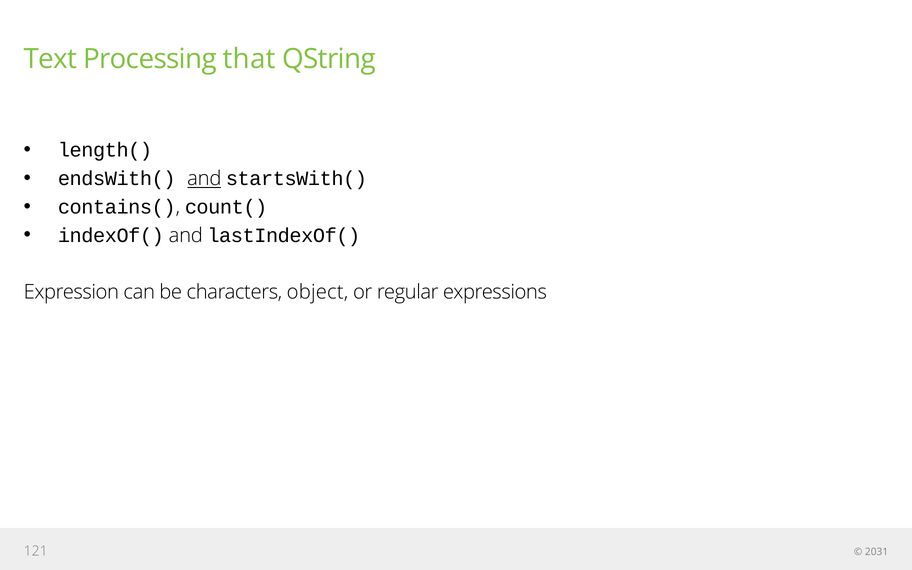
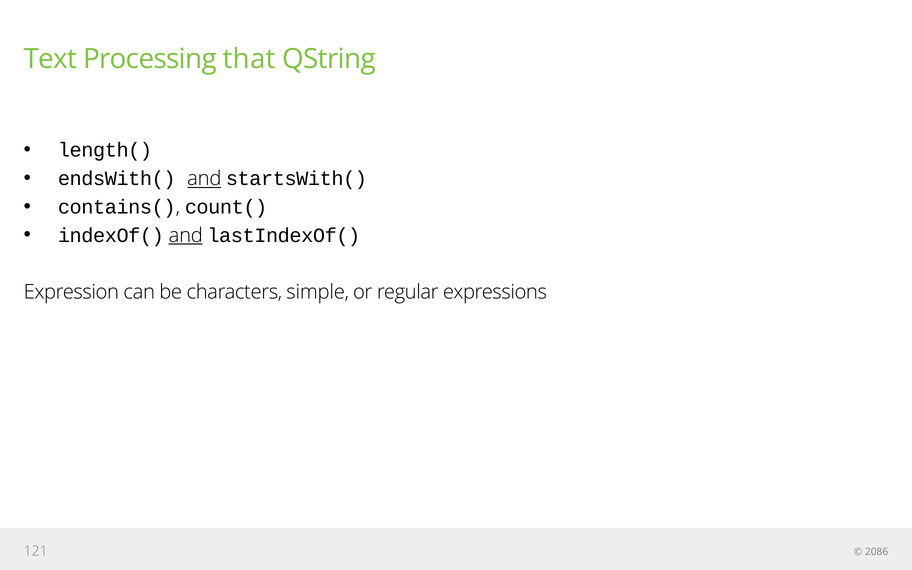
and underline: none -> present (186, 235)
object: object -> simple (318, 292)
2031: 2031 -> 2086 (877, 552)
